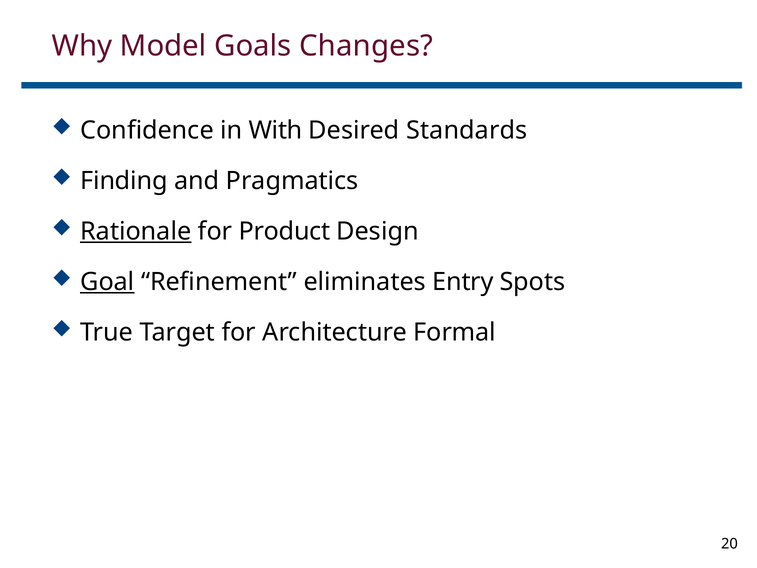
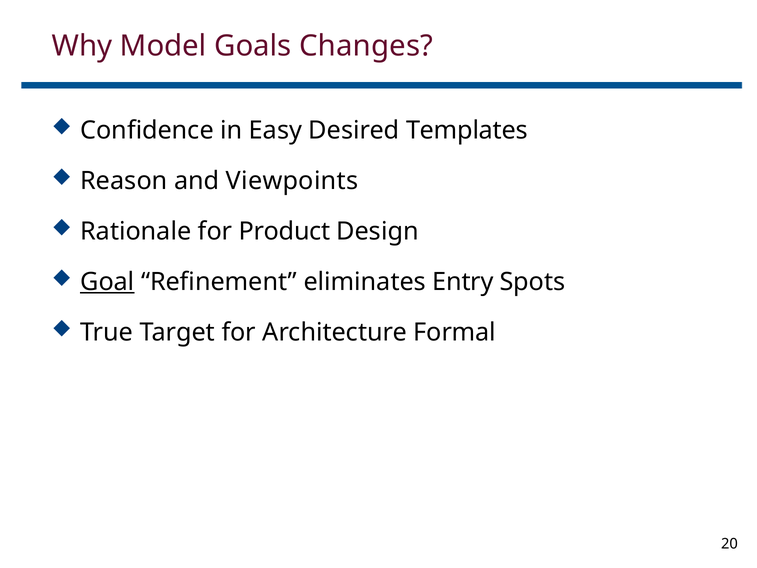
With: With -> Easy (275, 130)
Standards: Standards -> Templates (467, 130)
Finding: Finding -> Reason (124, 181)
Pragmatics: Pragmatics -> Viewpoints (292, 181)
Rationale underline: present -> none (136, 231)
